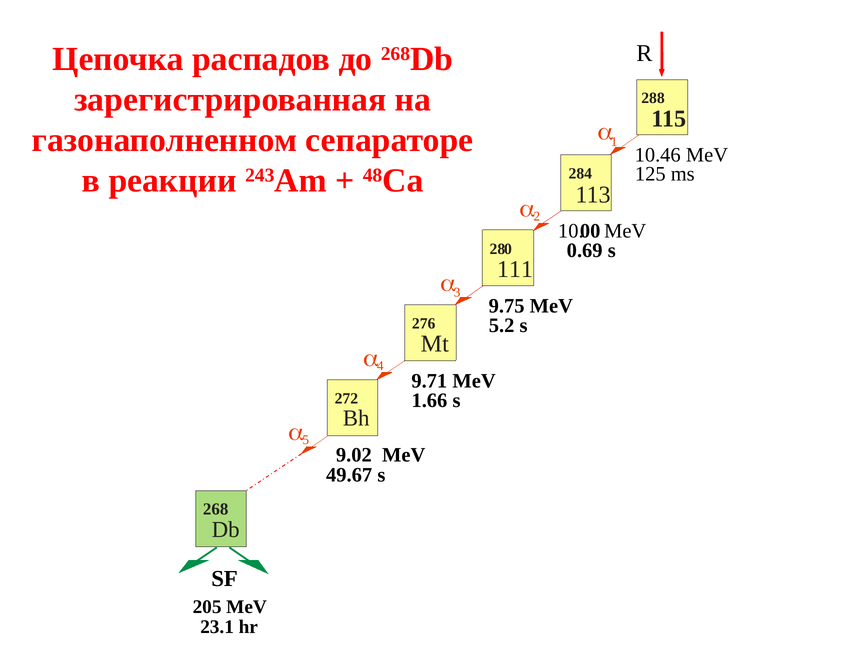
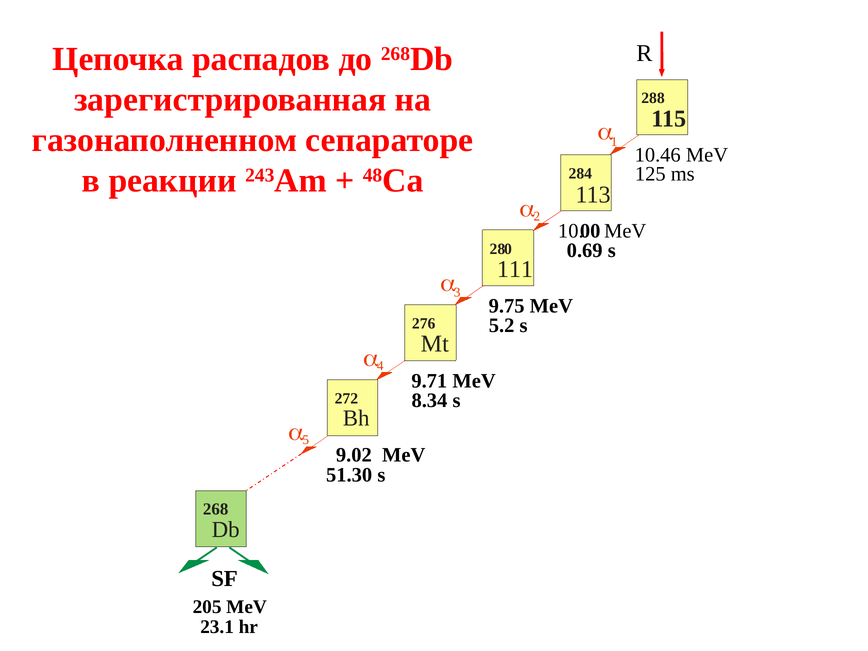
1.66: 1.66 -> 8.34 (429, 401)
49.67: 49.67 -> 51.30 (349, 475)
